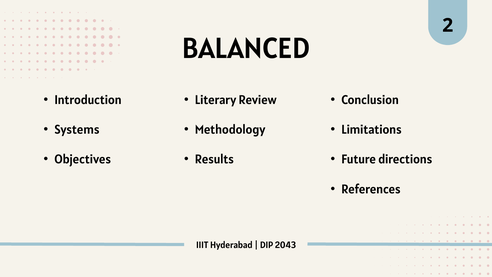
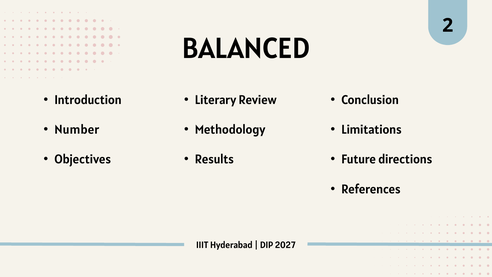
Systems: Systems -> Number (77, 130)
2043: 2043 -> 2027 (285, 245)
